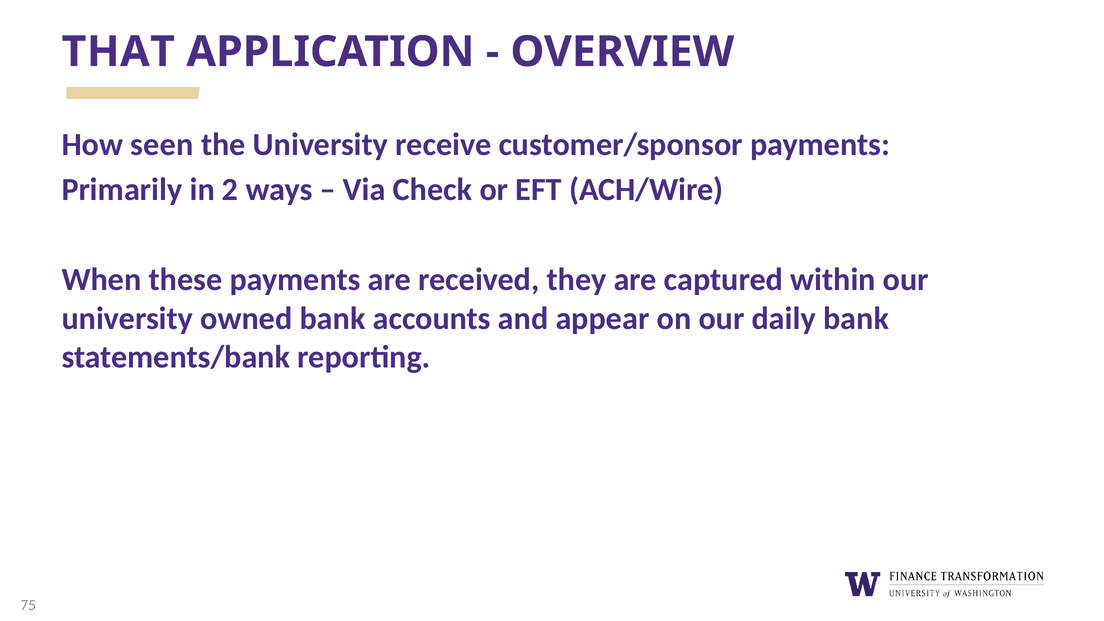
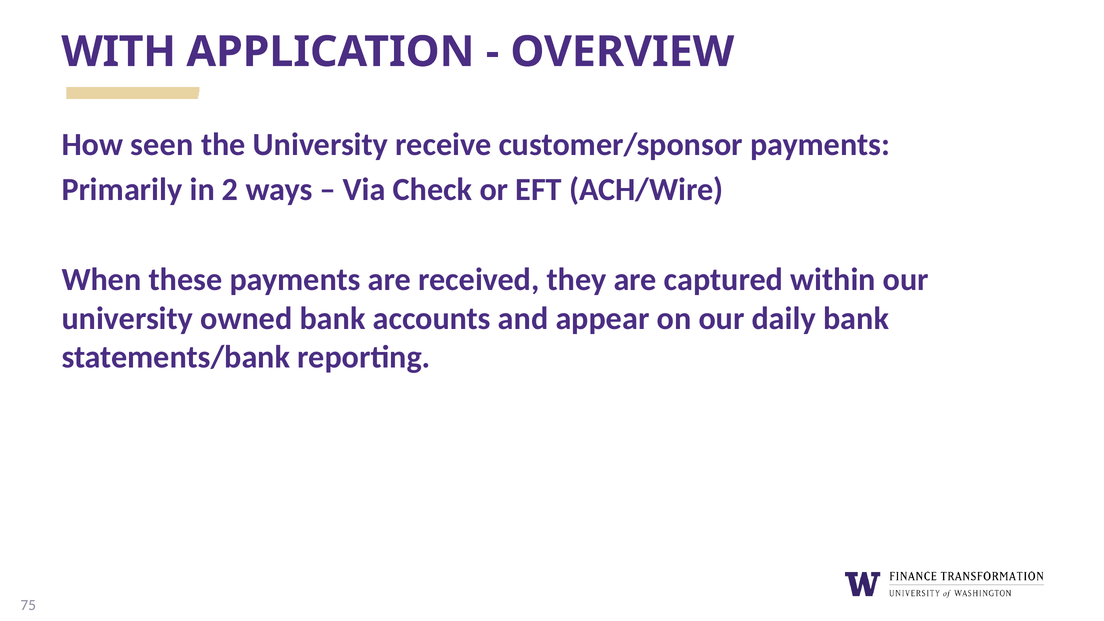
THAT: THAT -> WITH (119, 52)
